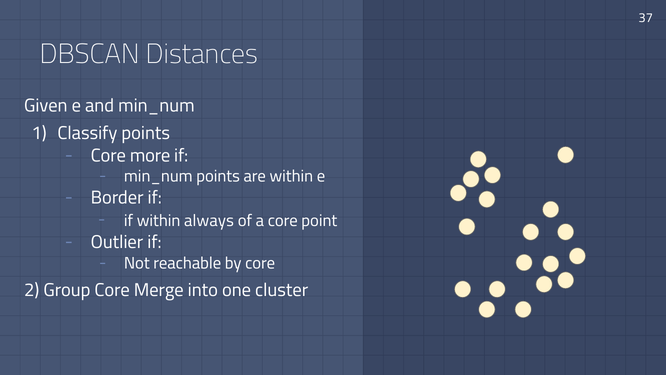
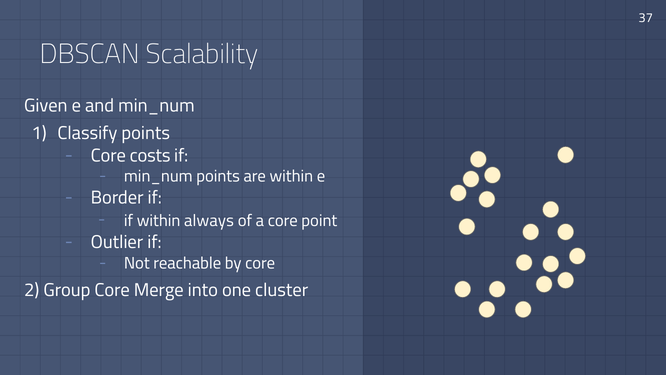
Distances: Distances -> Scalability (202, 54)
more: more -> costs (150, 155)
